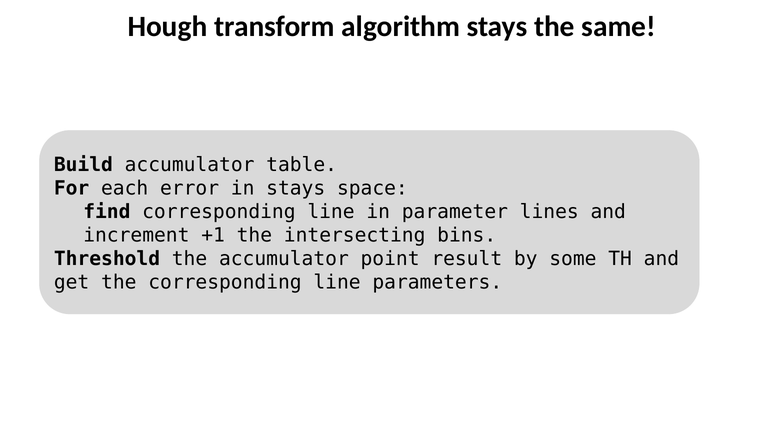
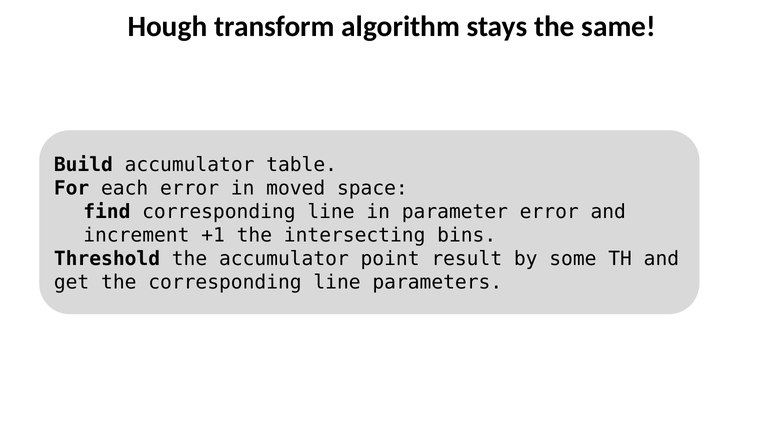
in stays: stays -> moved (296, 188)
parameter lines: lines -> error (549, 212)
